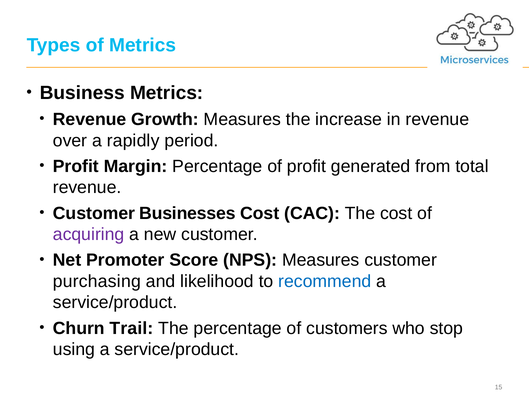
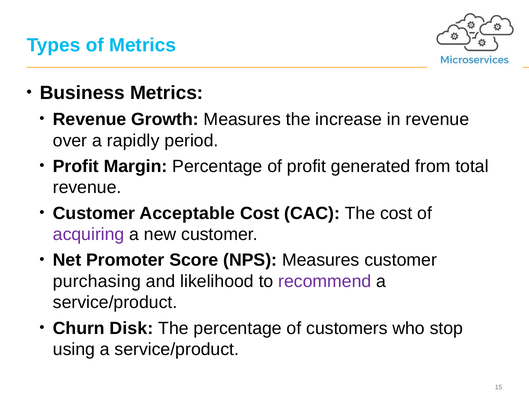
Businesses: Businesses -> Acceptable (187, 213)
recommend colour: blue -> purple (325, 281)
Trail: Trail -> Disk (132, 328)
